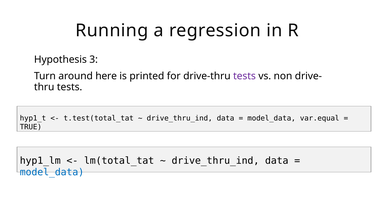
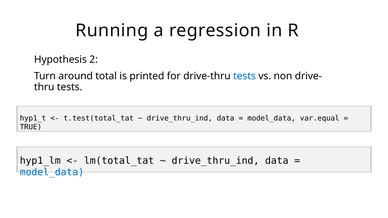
3: 3 -> 2 (94, 60)
here: here -> total (106, 76)
tests colour: purple -> blue (244, 76)
